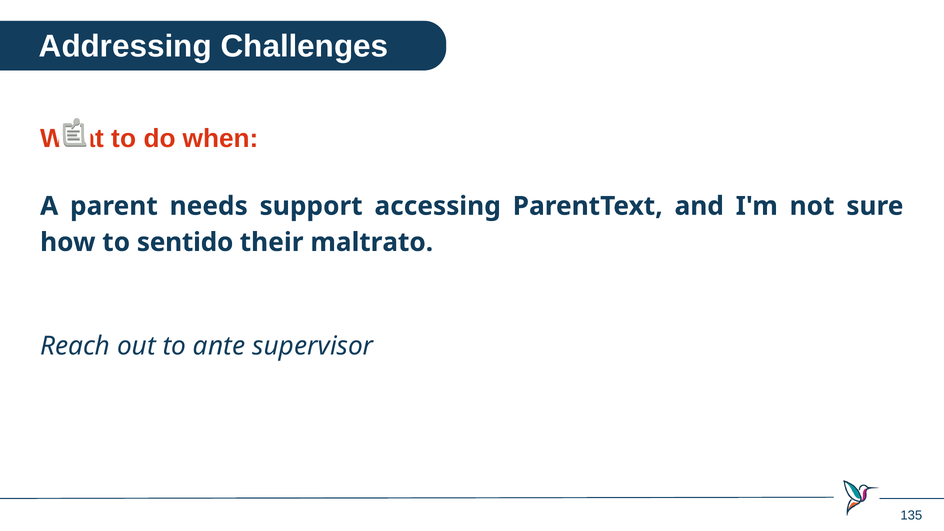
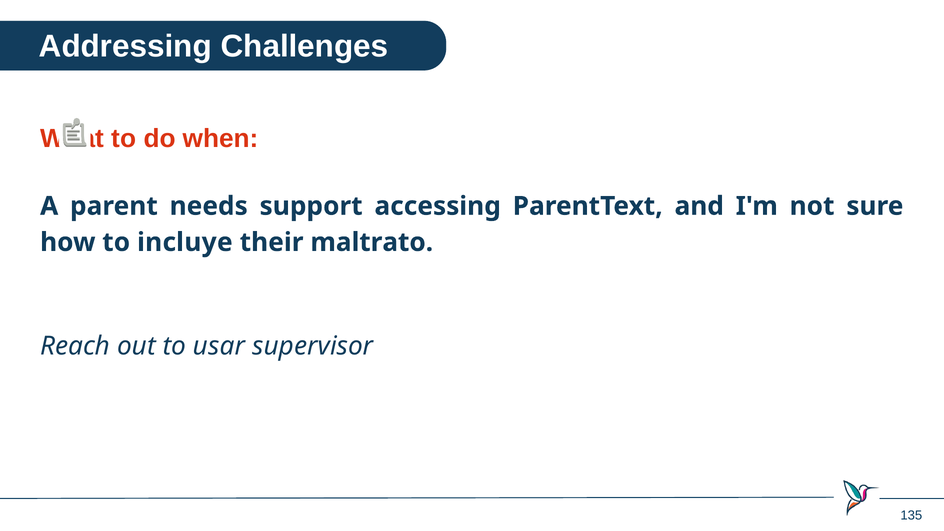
sentido: sentido -> incluye (185, 242)
ante: ante -> usar (219, 346)
